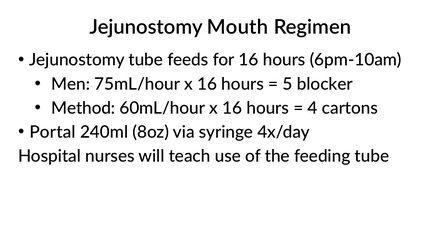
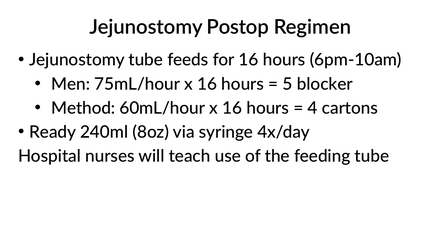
Mouth: Mouth -> Postop (238, 27)
Portal: Portal -> Ready (53, 132)
